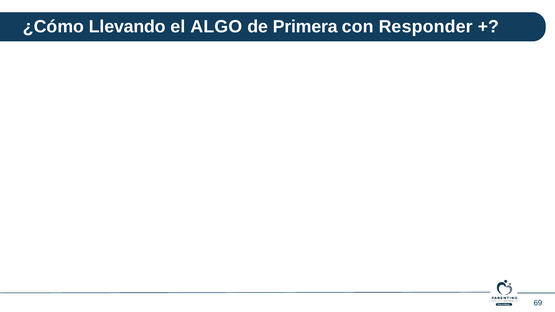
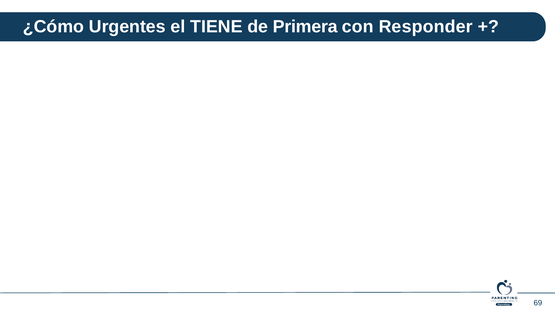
Llevando: Llevando -> Urgentes (127, 27)
ALGO: ALGO -> TIENE (216, 27)
